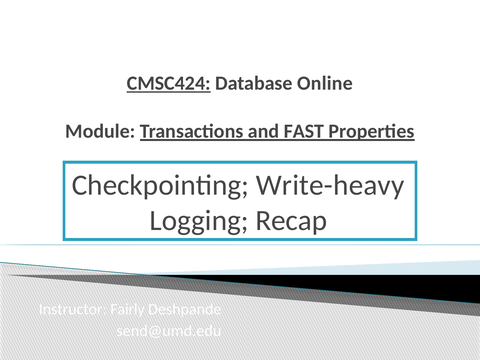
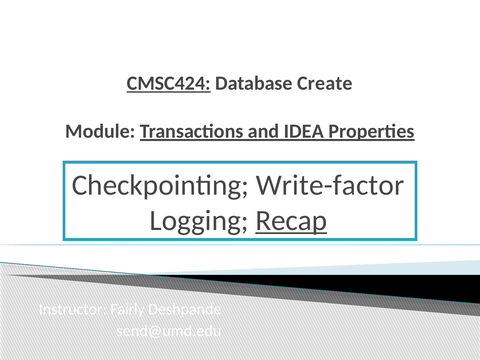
Online: Online -> Create (325, 83)
FAST: FAST -> IDEA (304, 131)
Write-heavy: Write-heavy -> Write-factor (330, 185)
Recap underline: none -> present (291, 220)
